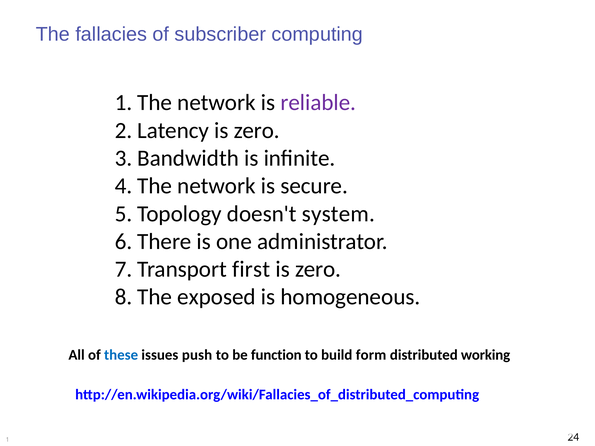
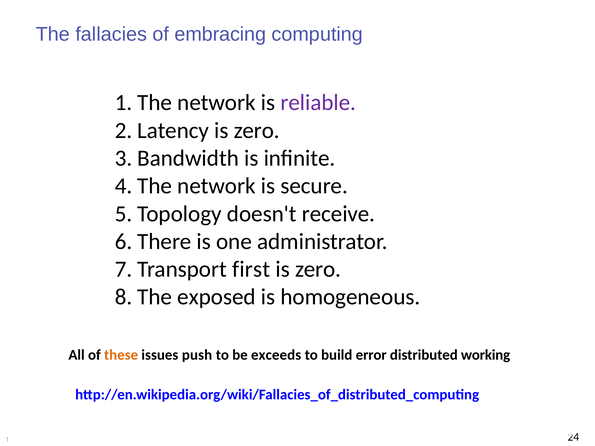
subscriber: subscriber -> embracing (220, 34)
system: system -> receive (339, 214)
these colour: blue -> orange (121, 355)
function: function -> exceeds (276, 355)
form: form -> error (371, 355)
